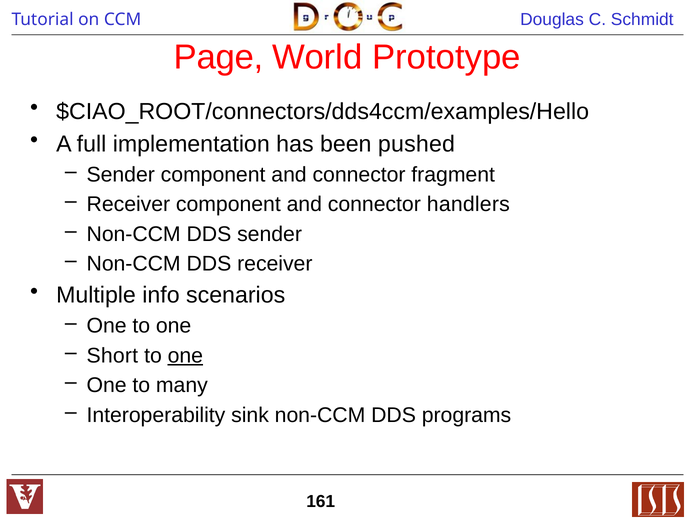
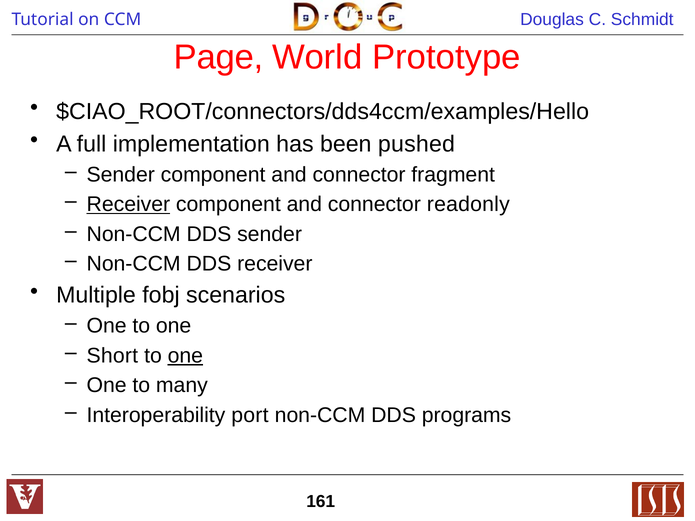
Receiver underline: none -> present (128, 205)
handlers: handlers -> readonly (468, 205)
info: info -> fobj (161, 295)
sink: sink -> port (250, 415)
